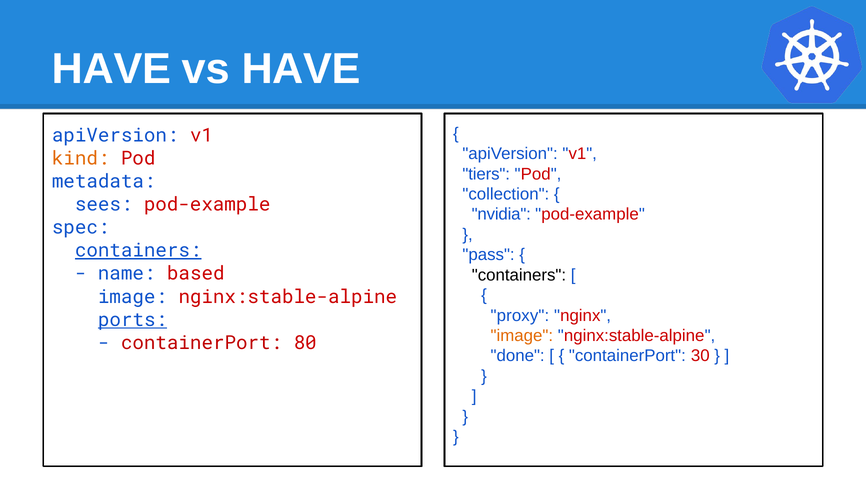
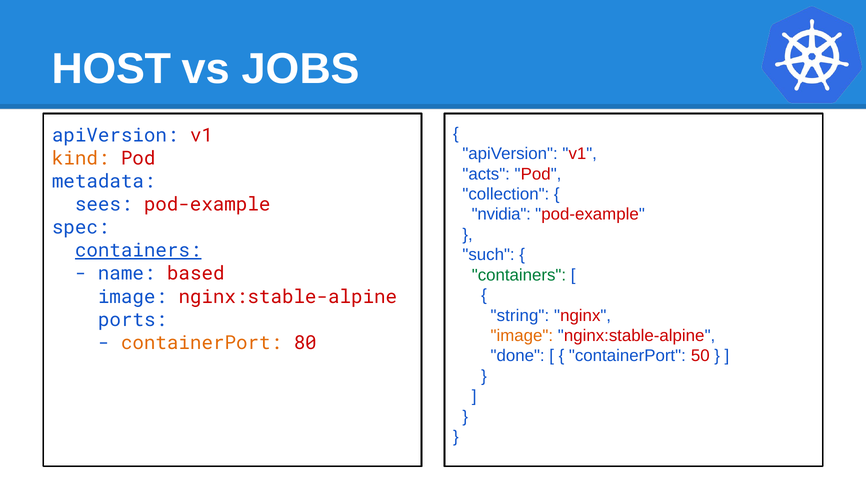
HAVE: HAVE -> HOST (111, 69)
vs HAVE: HAVE -> JOBS (301, 69)
tiers: tiers -> acts (486, 174)
pass: pass -> such (489, 255)
containers colour: black -> green (519, 275)
proxy: proxy -> string (520, 316)
ports underline: present -> none (133, 320)
containerPort colour: red -> orange (202, 343)
30: 30 -> 50 (700, 356)
